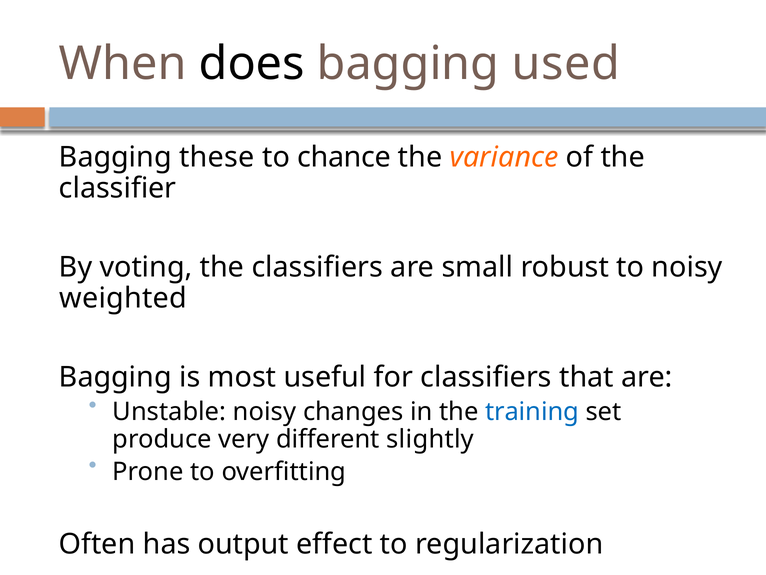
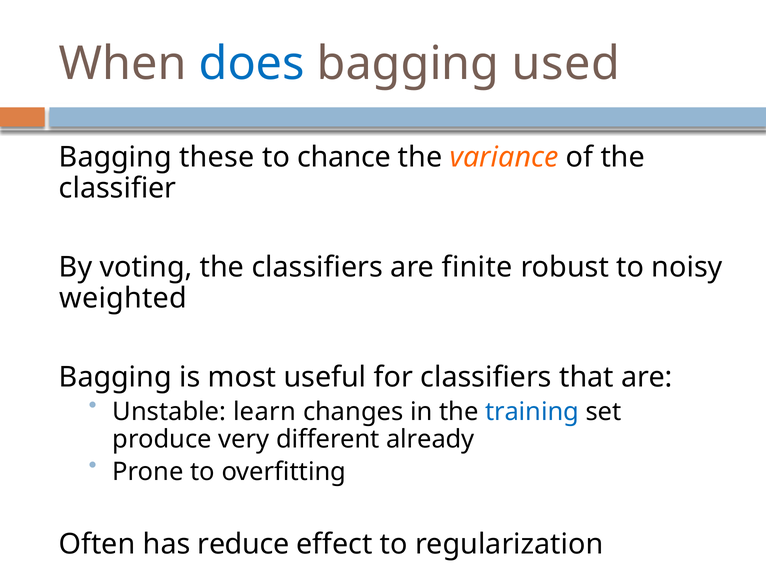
does colour: black -> blue (252, 64)
small: small -> finite (477, 267)
Unstable noisy: noisy -> learn (264, 411)
slightly: slightly -> already (430, 439)
output: output -> reduce (243, 544)
